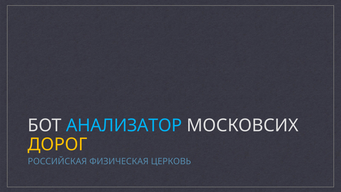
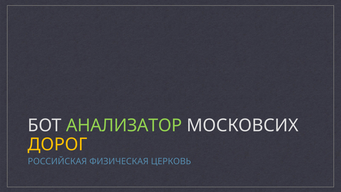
АНАЛИЗАТОР colour: light blue -> light green (124, 125)
